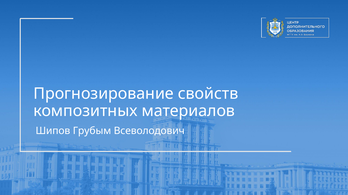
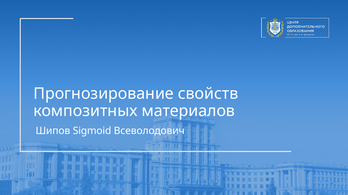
Грубым: Грубым -> Sigmoid (92, 131)
